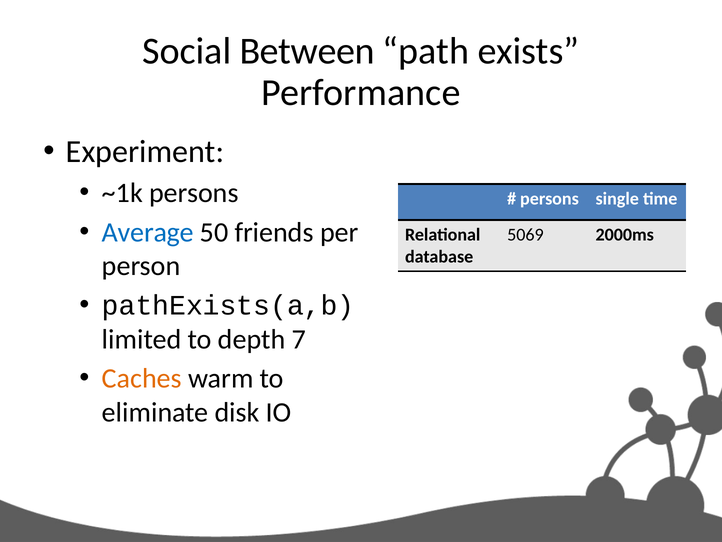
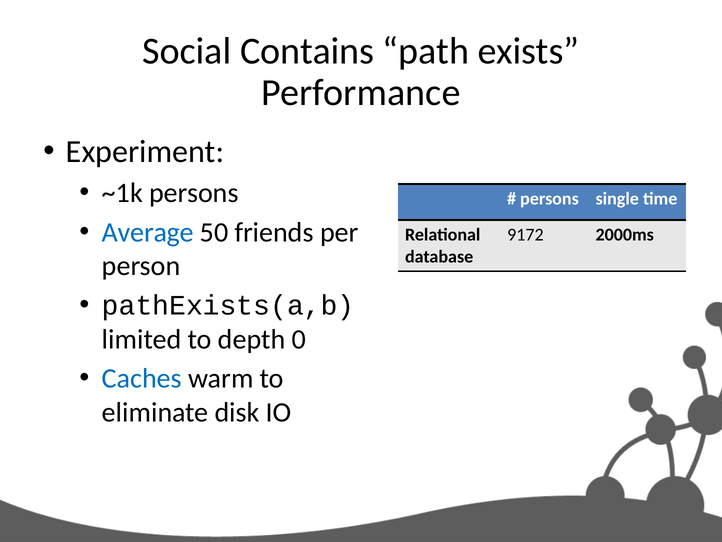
Between: Between -> Contains (307, 51)
5069: 5069 -> 9172 (525, 235)
7: 7 -> 0 (299, 339)
Caches colour: orange -> blue (142, 378)
